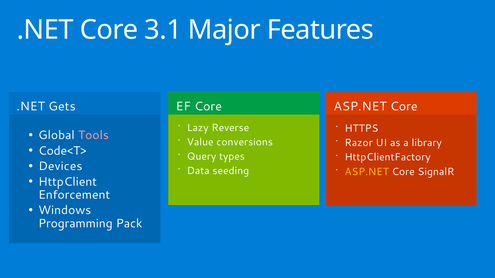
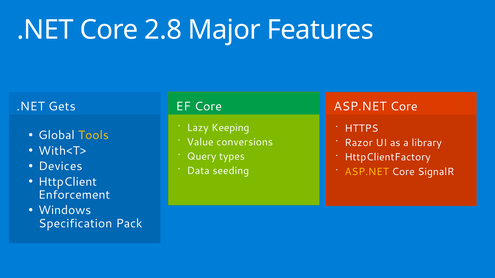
3.1: 3.1 -> 2.8 (163, 30)
Reverse: Reverse -> Keeping (230, 128)
Tools colour: pink -> yellow (93, 135)
Code<T>: Code<T> -> With<T> (62, 151)
Programming: Programming -> Specification (75, 224)
